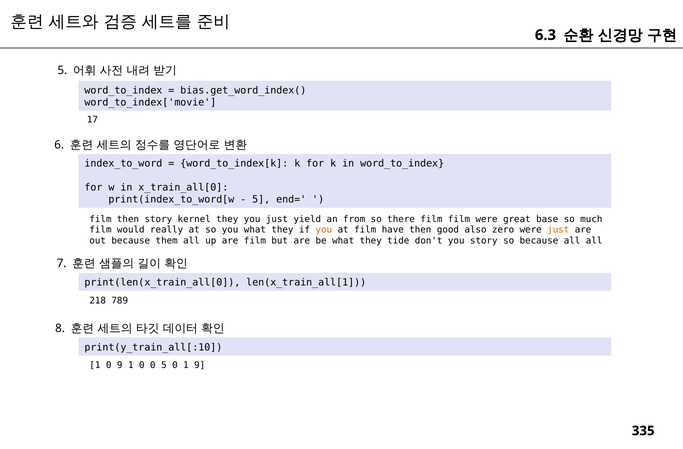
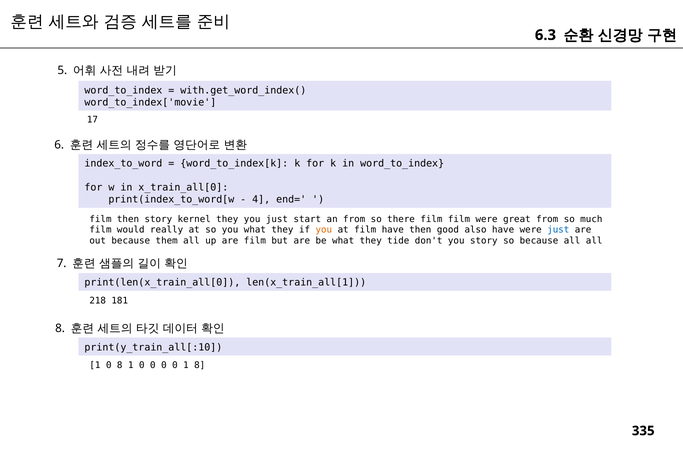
bias.get_word_index(: bias.get_word_index( -> with.get_word_index( (243, 90)
5: 5 -> 4 (261, 199)
yield: yield -> start (307, 219)
great base: base -> from (547, 219)
also zero: zero -> have (503, 230)
just colour: orange -> blue (558, 230)
789: 789 -> 181 (120, 300)
0 9: 9 -> 8 (120, 365)
1 0 0 5: 5 -> 0 (164, 365)
1 9: 9 -> 8 (200, 365)
